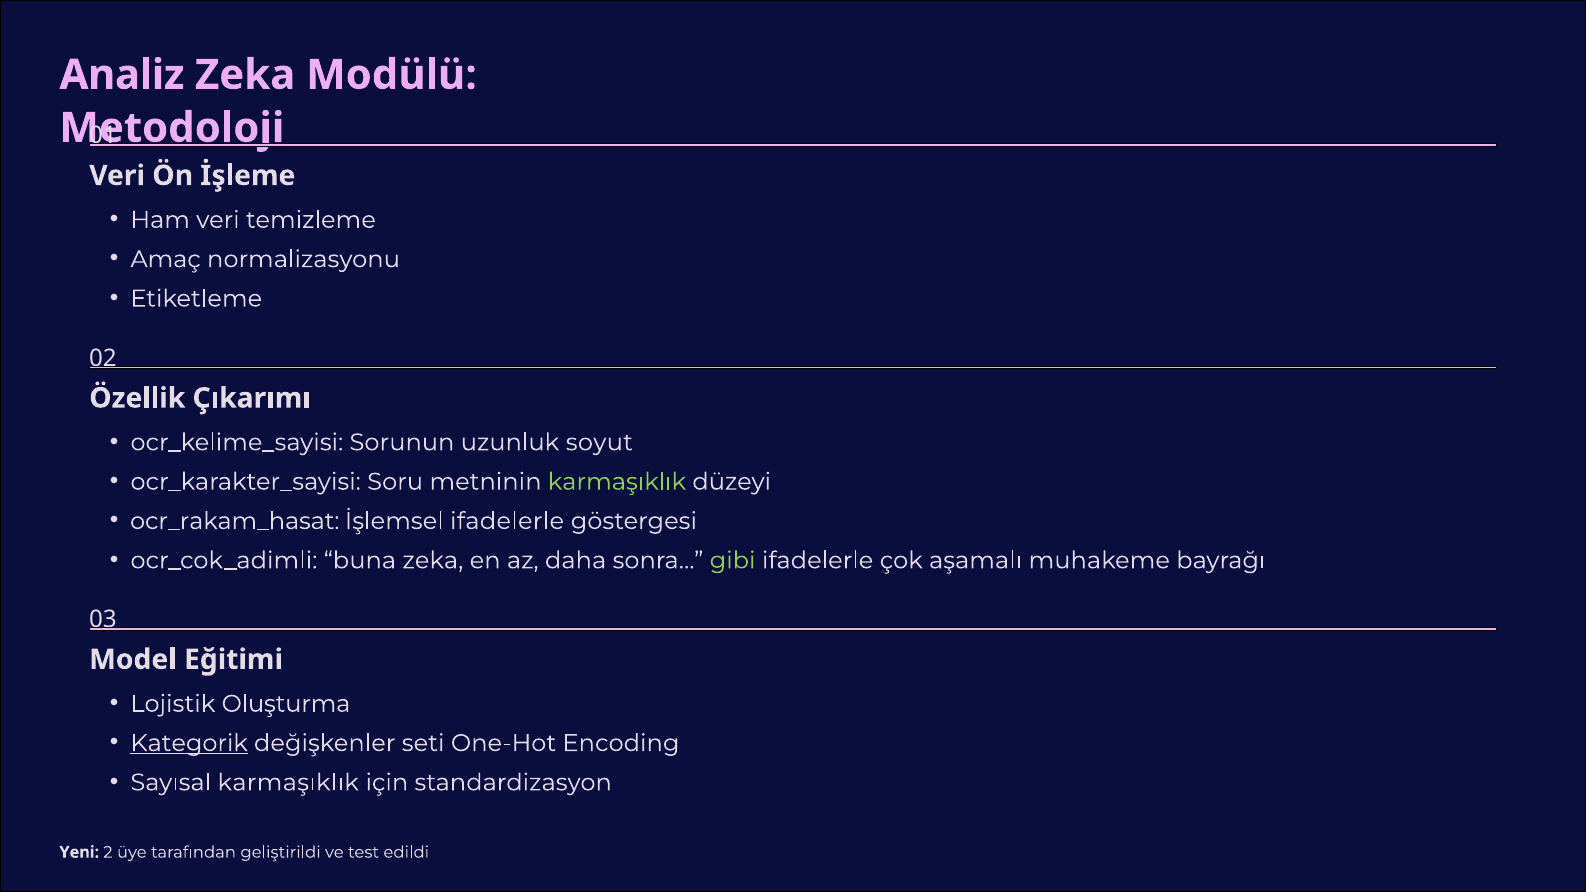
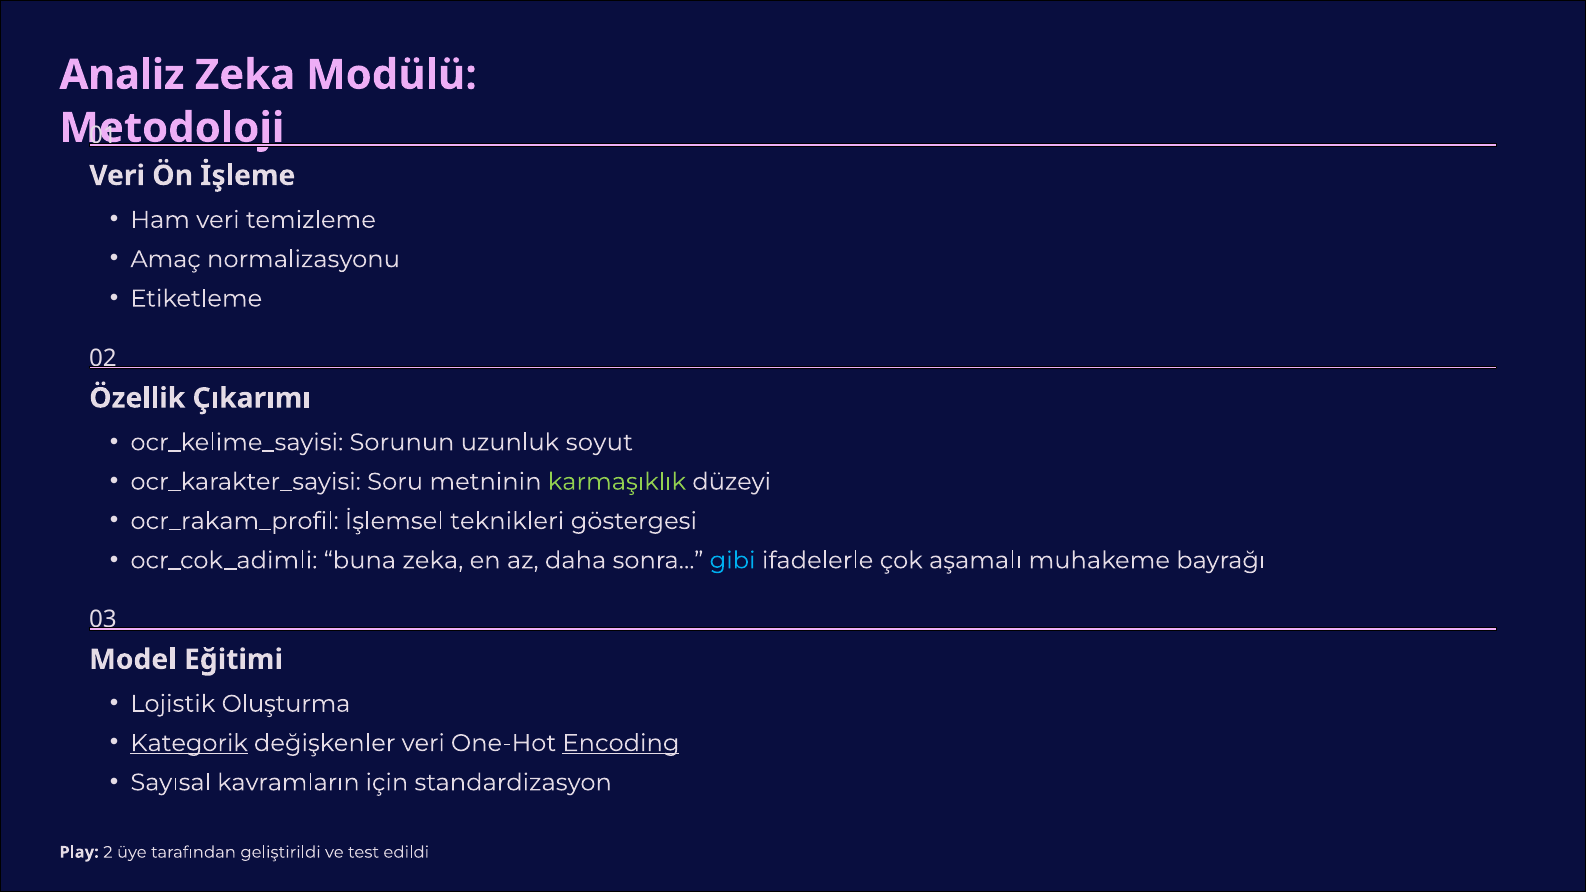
ocr_rakam_hasat: ocr_rakam_hasat -> ocr_rakam_profil (235, 521)
İşlemsel ifadelerle: ifadelerle -> teknikleri (507, 521)
gibi colour: light green -> light blue (733, 560)
değişkenler seti: seti -> veri (423, 743)
Encoding underline: none -> present (621, 743)
Sayısal karmaşıklık: karmaşıklık -> kavramların (288, 783)
Yeni: Yeni -> Play (79, 852)
